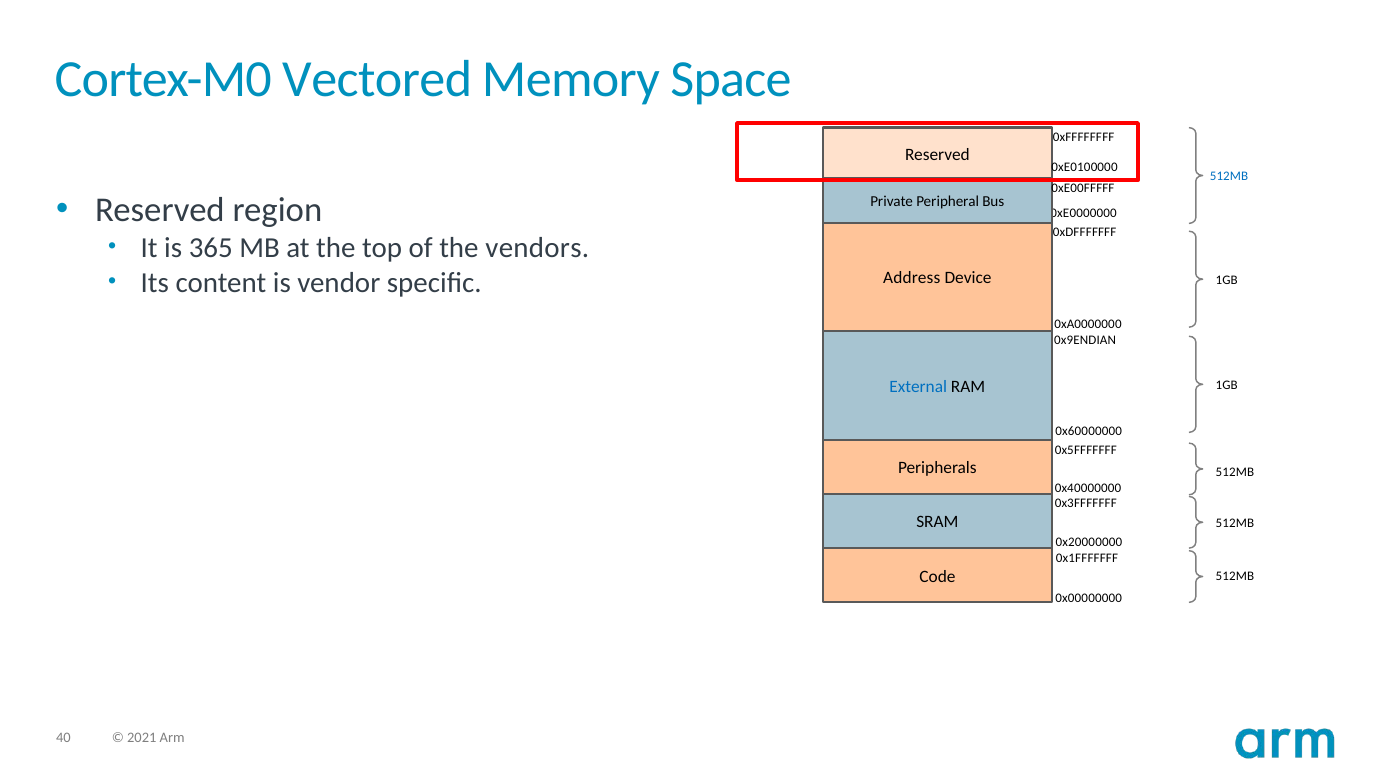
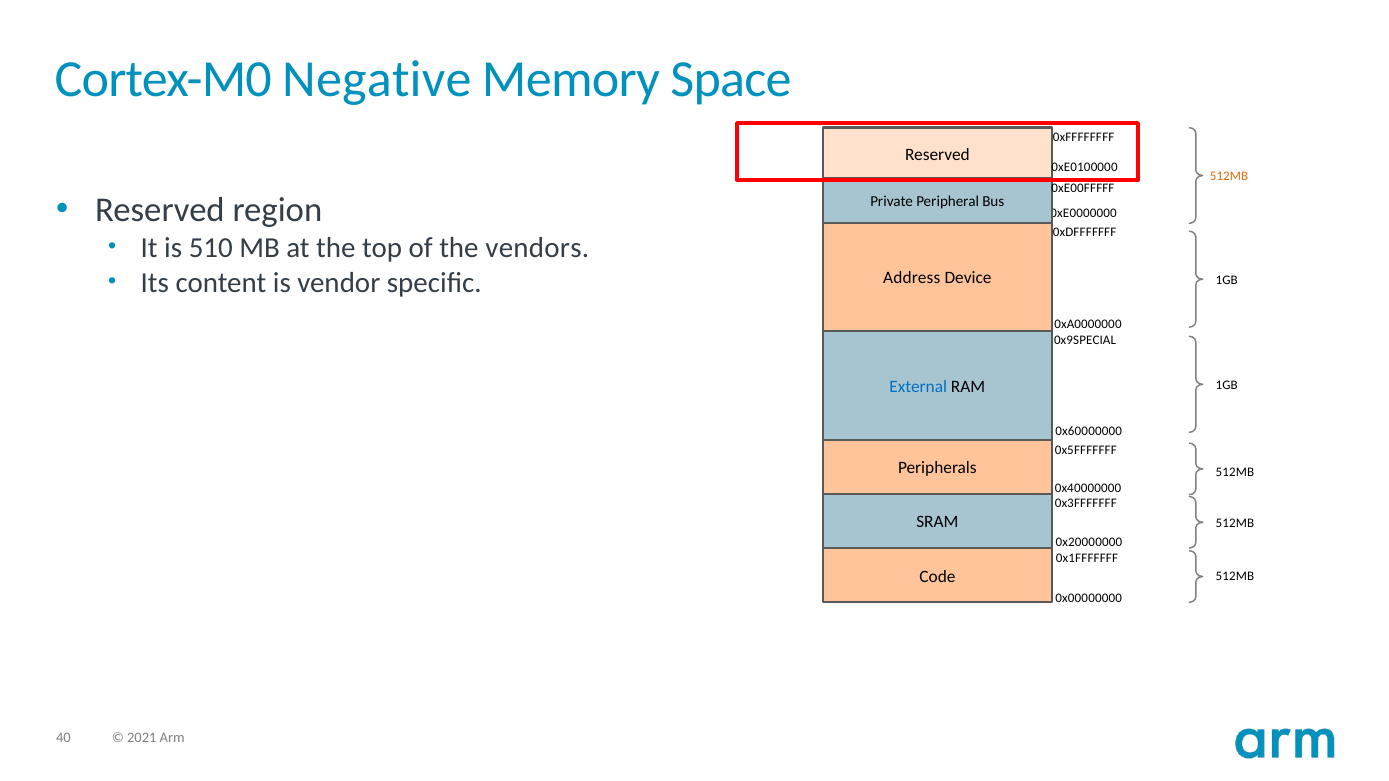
Vectored: Vectored -> Negative (377, 80)
512MB colour: blue -> orange (1229, 176)
365: 365 -> 510 (211, 248)
0x9ENDIAN: 0x9ENDIAN -> 0x9SPECIAL (1085, 340)
